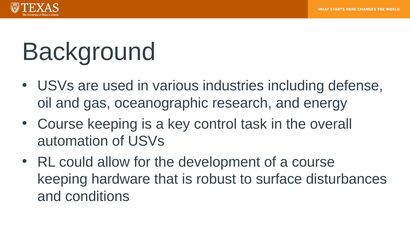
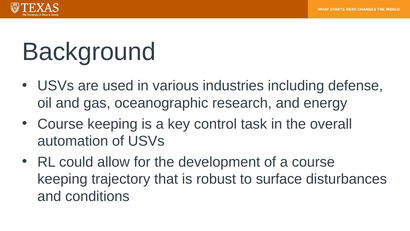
hardware: hardware -> trajectory (121, 179)
